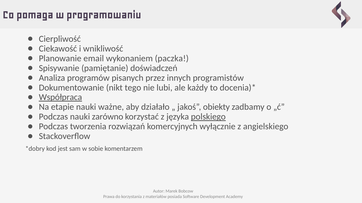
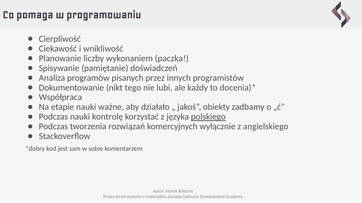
email: email -> liczby (94, 58)
Współpraca underline: present -> none (60, 98)
zarówno: zarówno -> kontrolę (108, 117)
